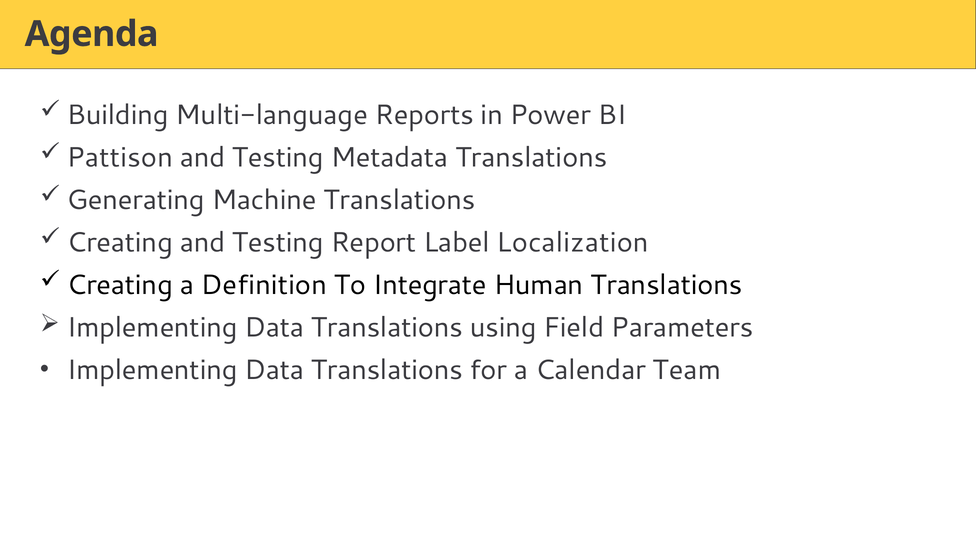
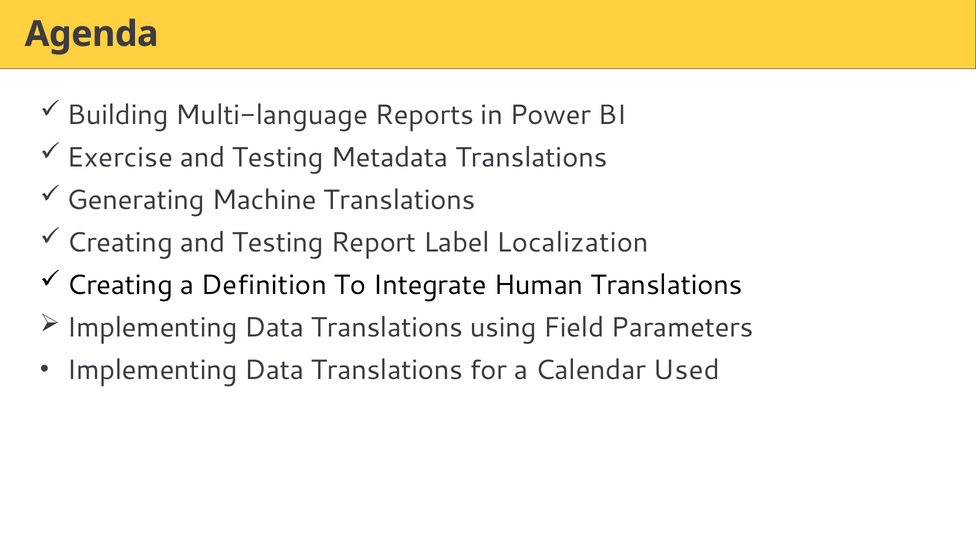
Pattison: Pattison -> Exercise (120, 158)
Team: Team -> Used (686, 370)
